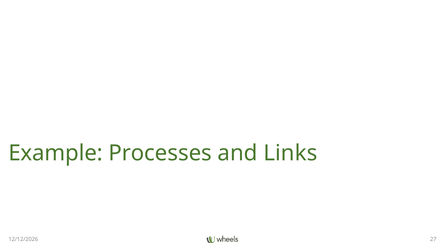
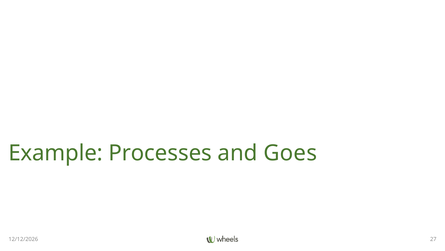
Links: Links -> Goes (290, 153)
